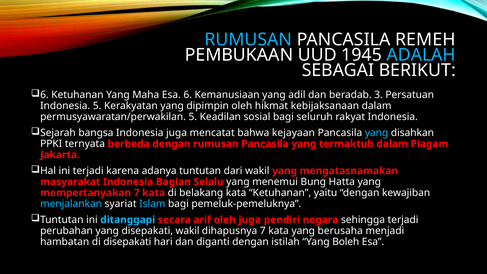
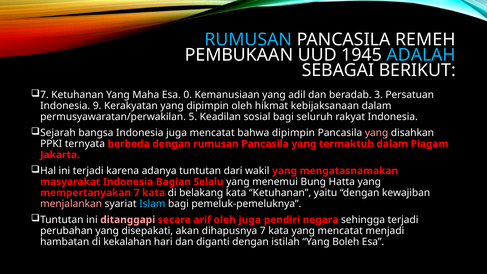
6: 6 -> 7 (44, 95)
Esa 6: 6 -> 0 (188, 95)
Indonesia 5: 5 -> 9 (97, 106)
bahwa kejayaan: kejayaan -> dipimpin (293, 133)
yang colour: light blue -> pink (377, 133)
menjalankan colour: light blue -> pink (71, 204)
ditanggapi colour: light blue -> pink (128, 220)
disepakati wakil: wakil -> akan (187, 231)
yang berusaha: berusaha -> mencatat (340, 231)
di disepakati: disepakati -> kekalahan (127, 242)
